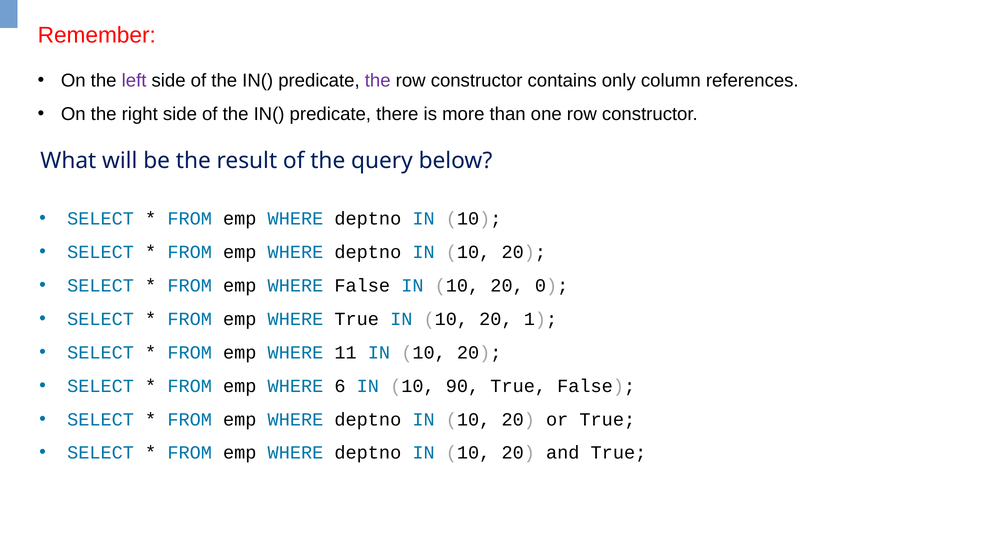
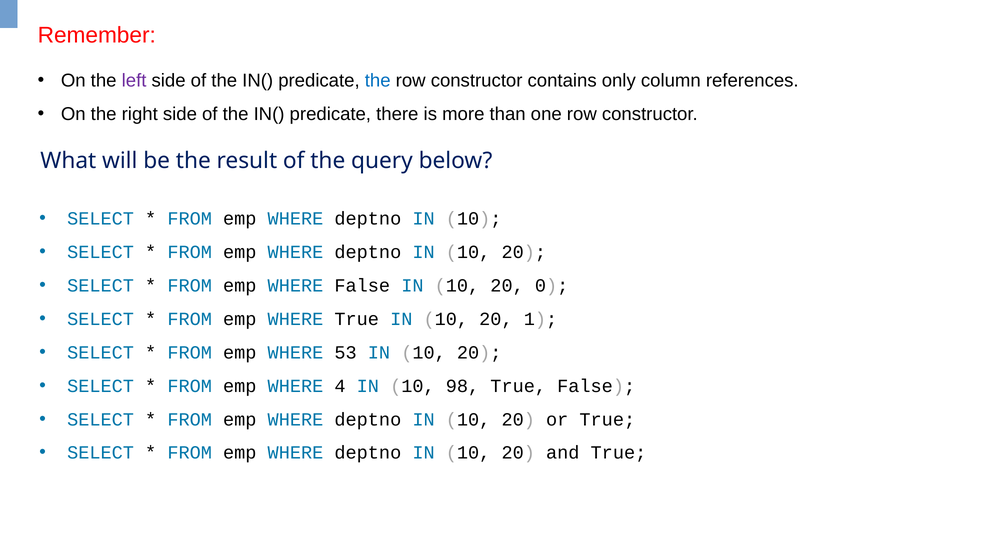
the colour: purple -> blue (378, 81)
11: 11 -> 53 (346, 352)
6: 6 -> 4 (340, 386)
90: 90 -> 98 (463, 386)
